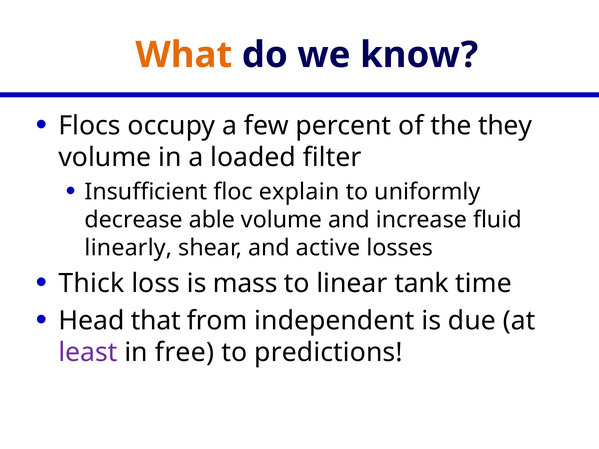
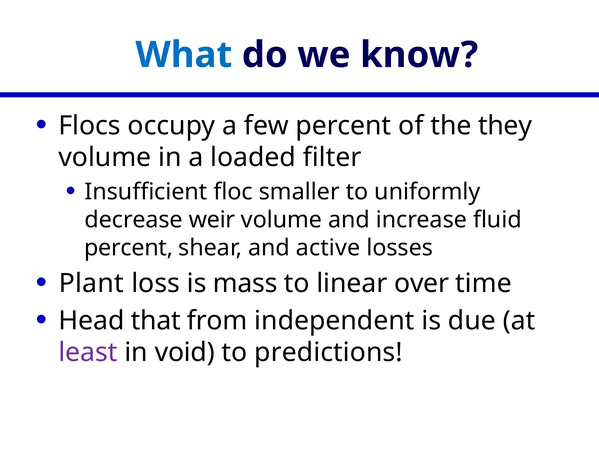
What colour: orange -> blue (184, 55)
explain: explain -> smaller (299, 192)
able: able -> weir (212, 220)
linearly: linearly -> percent (129, 248)
Thick: Thick -> Plant (91, 283)
tank: tank -> over (422, 283)
free: free -> void (185, 353)
